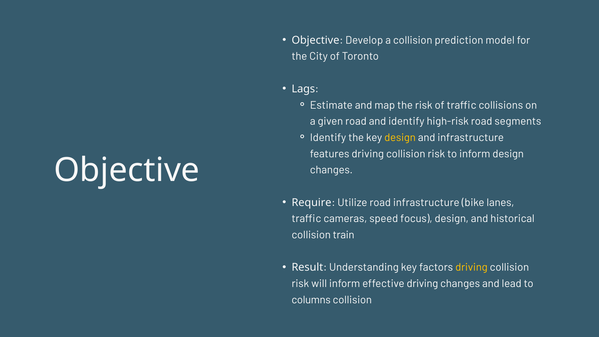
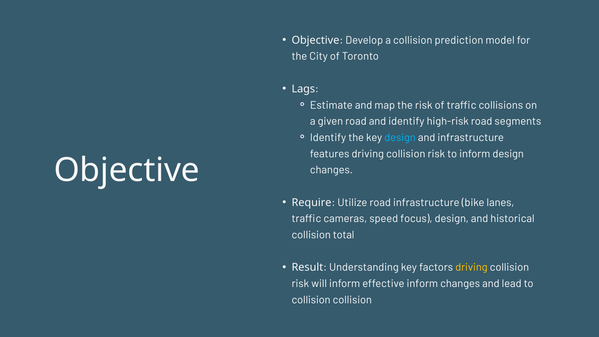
design colour: yellow -> light blue (400, 138)
train: train -> total (344, 235)
effective driving: driving -> inform (422, 284)
columns: columns -> collision (311, 300)
